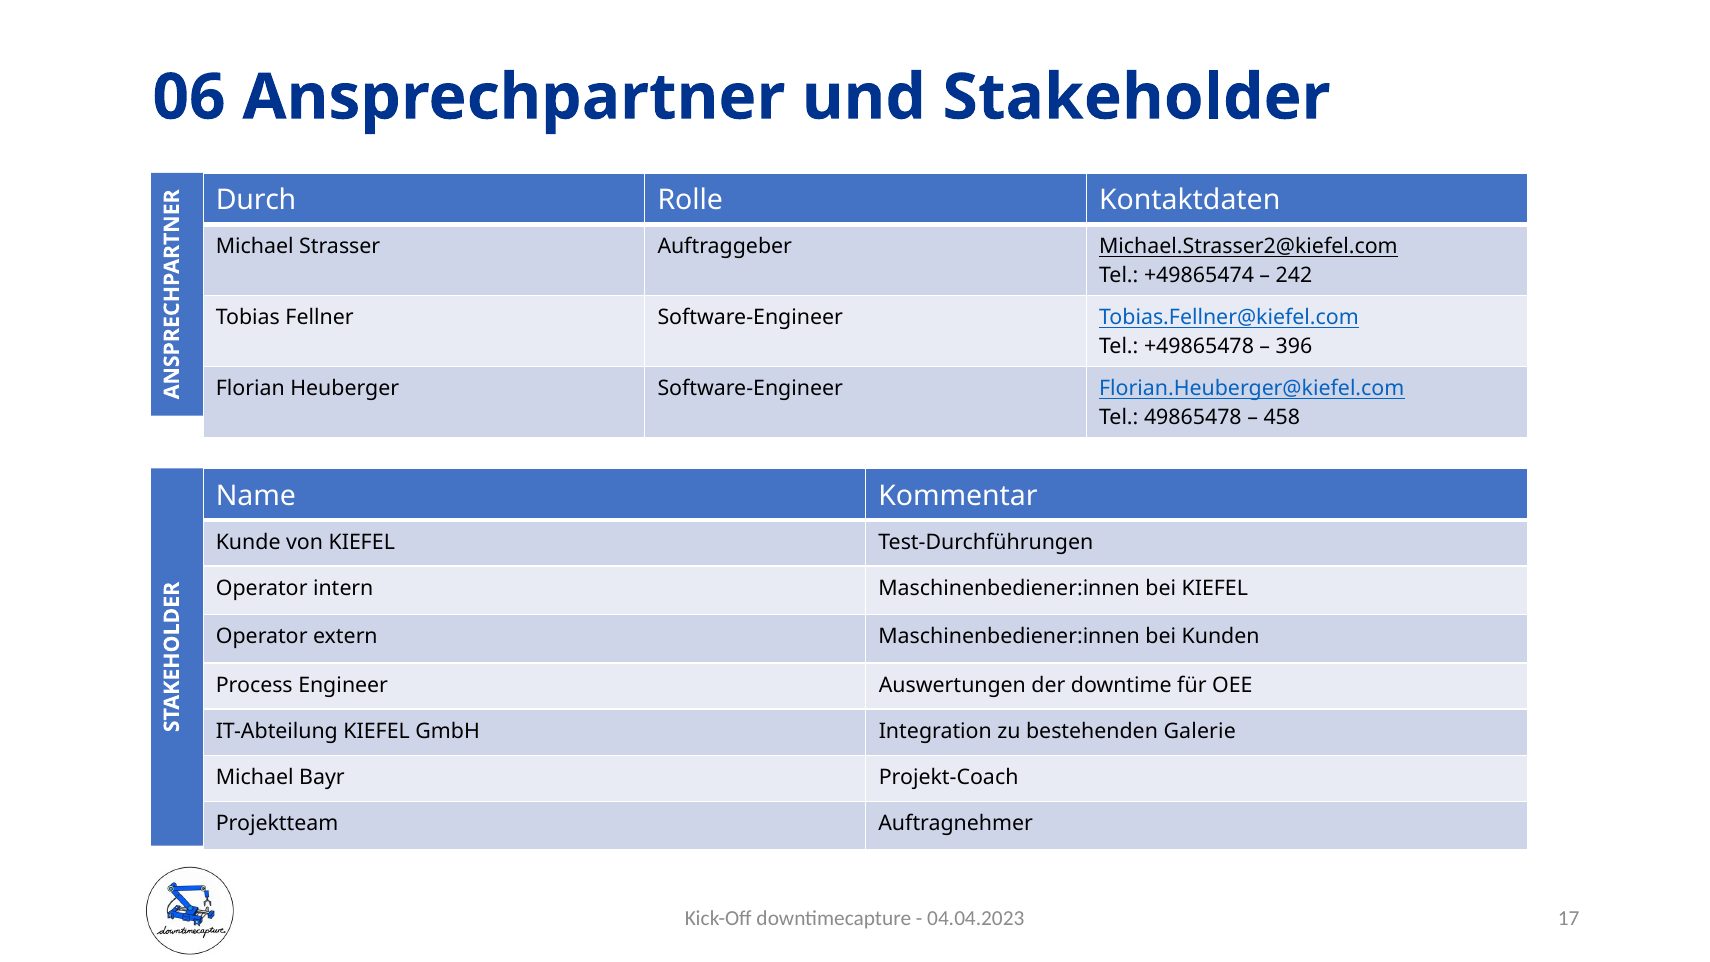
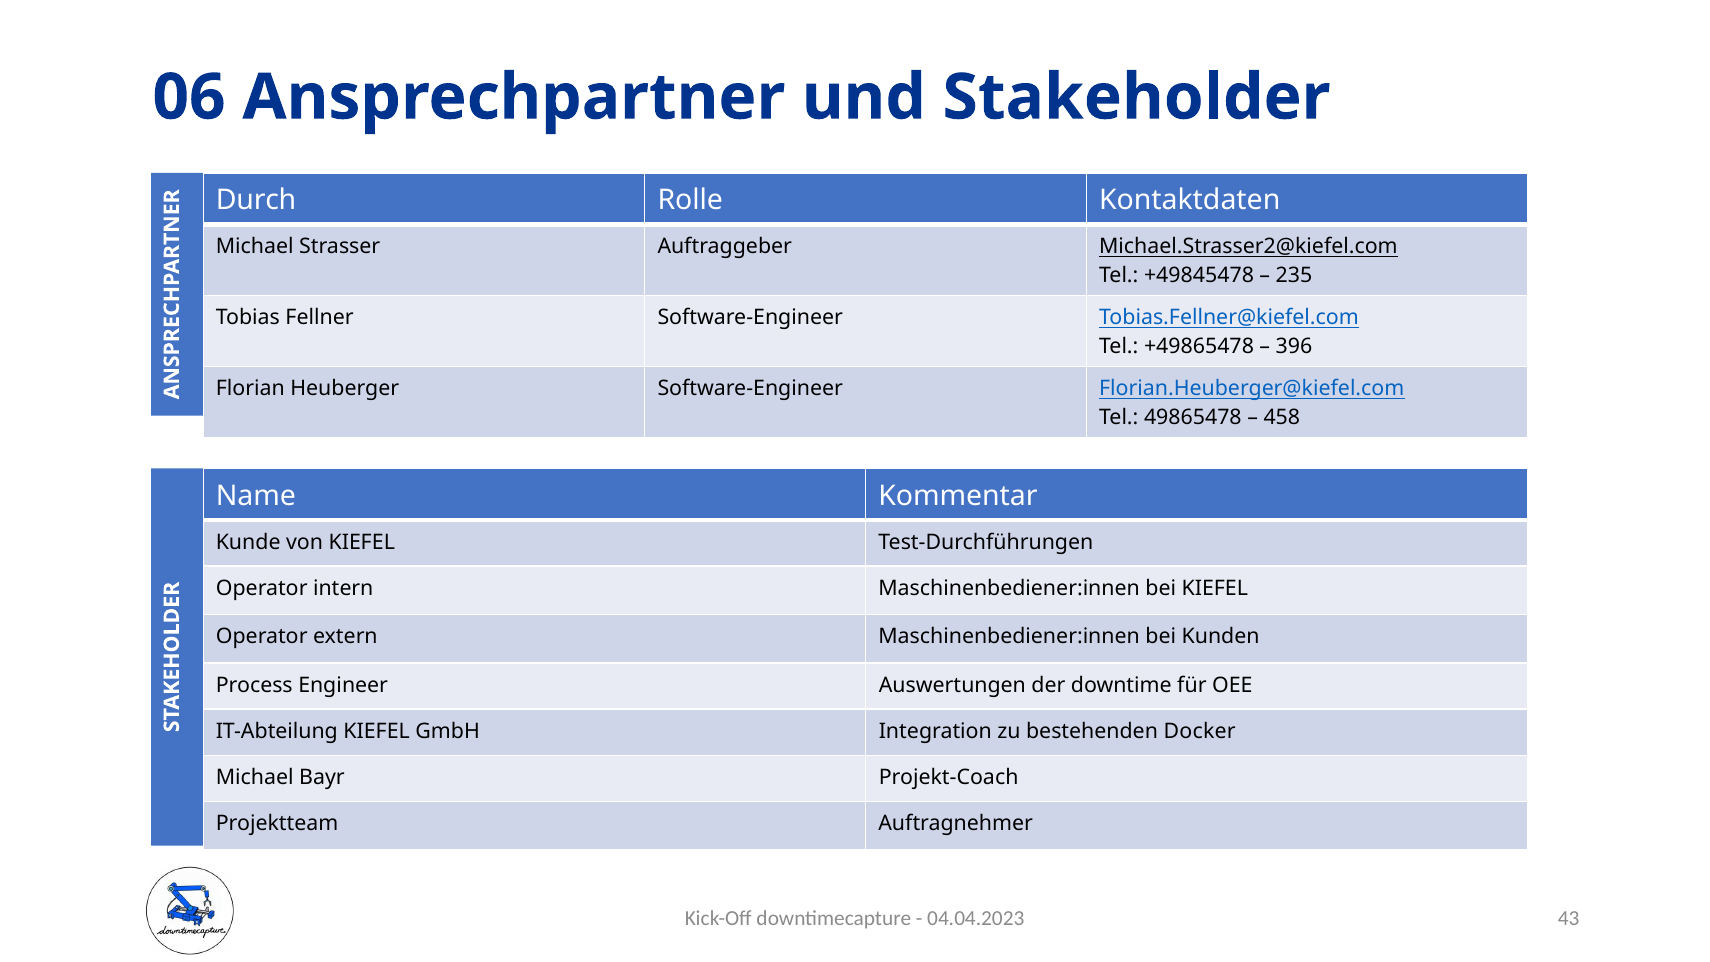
+49865474: +49865474 -> +49845478 (1199, 276)
242: 242 -> 235 (1294, 276)
Galerie: Galerie -> Docker (1200, 732)
17: 17 -> 43 (1569, 918)
